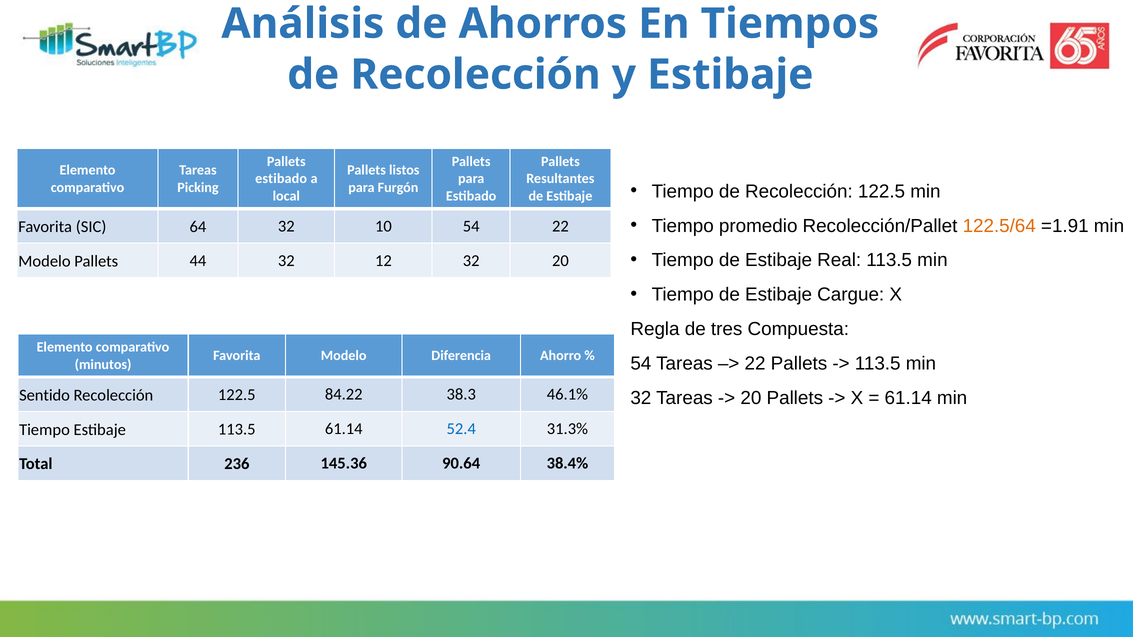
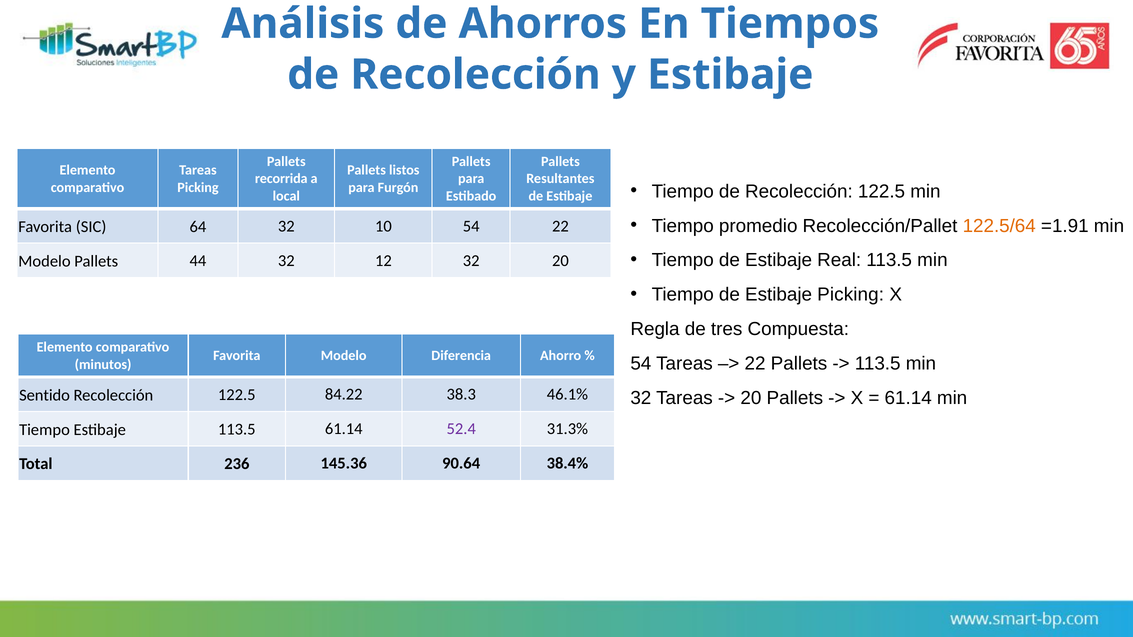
estibado: estibado -> recorrida (281, 179)
Estibaje Cargue: Cargue -> Picking (851, 295)
52.4 colour: blue -> purple (461, 429)
